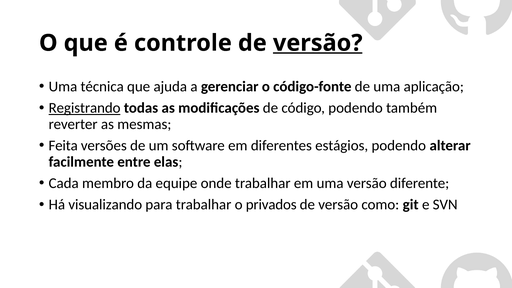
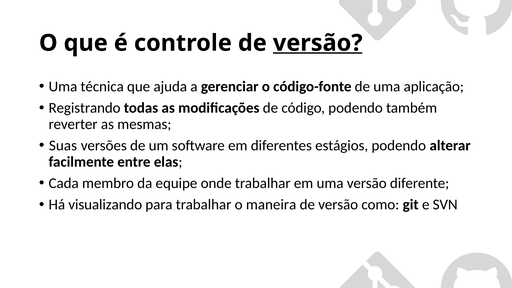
Registrando underline: present -> none (85, 108)
Feita: Feita -> Suas (63, 146)
privados: privados -> maneira (271, 205)
